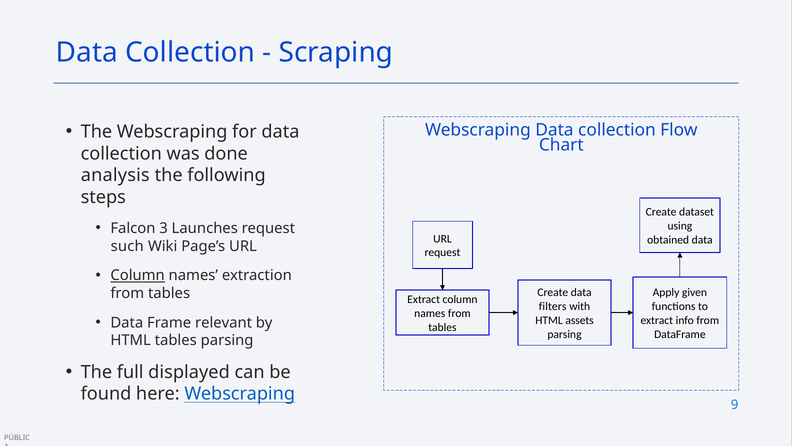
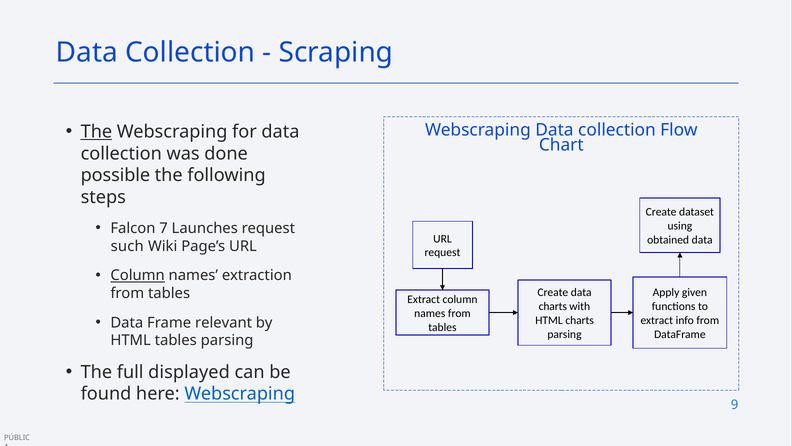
The underline: none -> present (96, 132)
analysis: analysis -> possible (115, 175)
3: 3 -> 7 (164, 228)
filters: filters -> charts (553, 306)
HTML assets: assets -> charts (580, 320)
